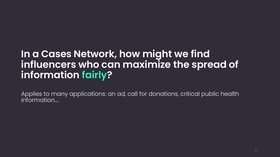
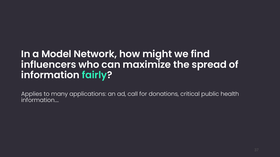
Cases: Cases -> Model (56, 54)
